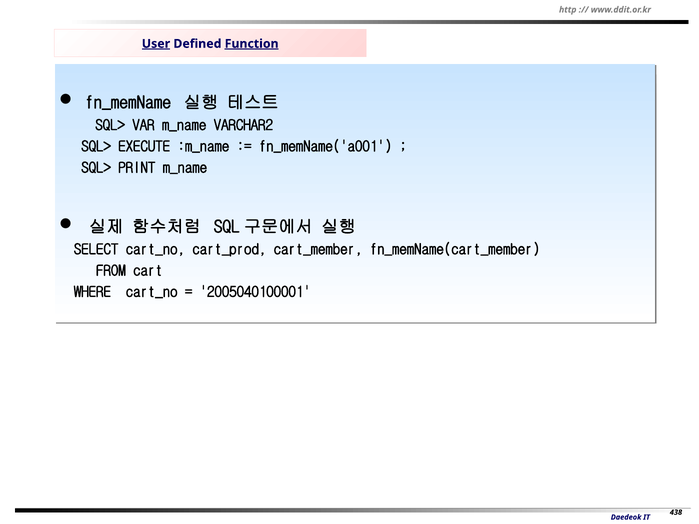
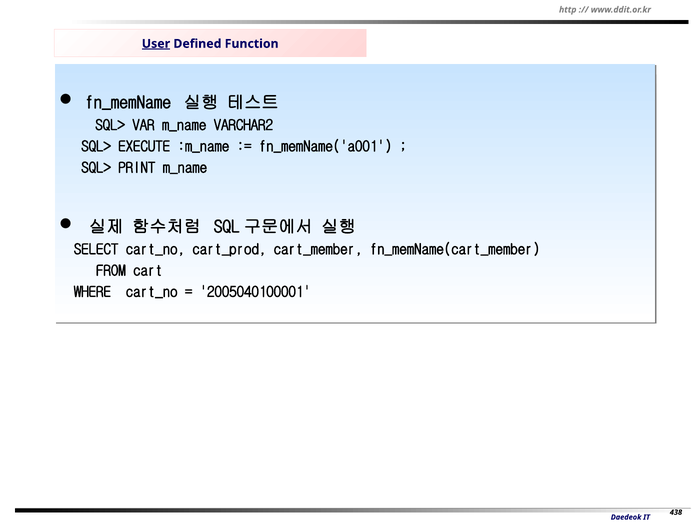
Function underline: present -> none (252, 44)
